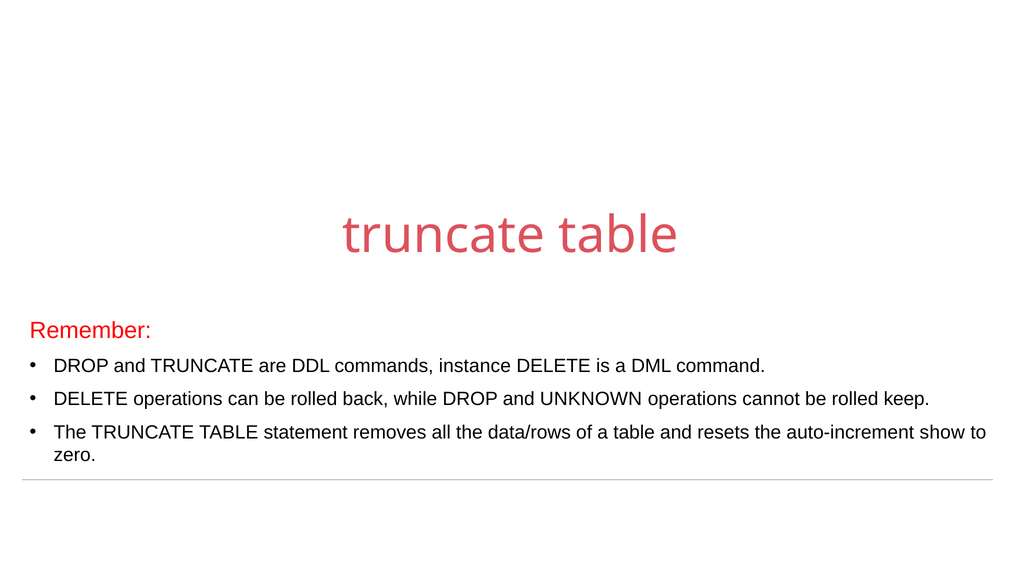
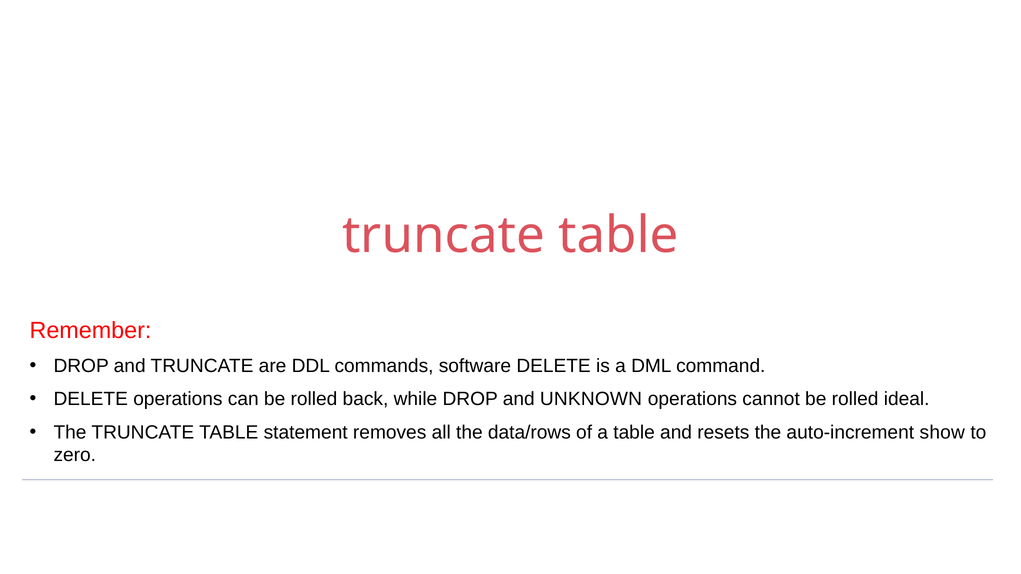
instance: instance -> software (475, 366)
keep: keep -> ideal (907, 399)
